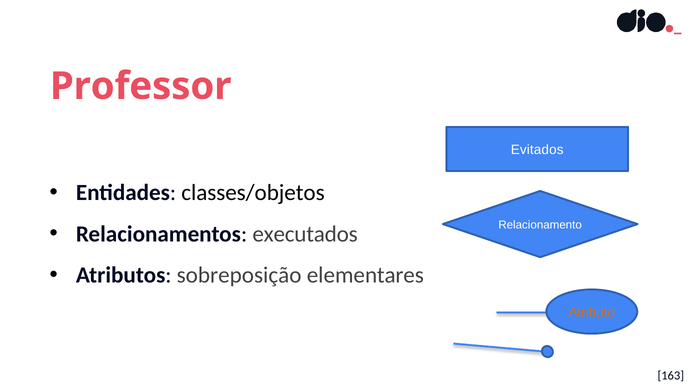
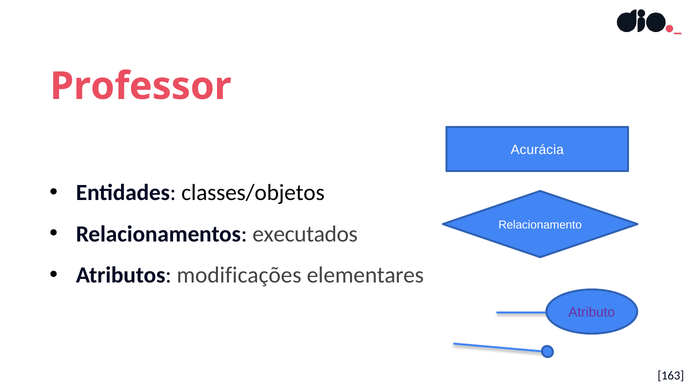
Evitados: Evitados -> Acurácia (537, 150)
sobreposição: sobreposição -> modificações (239, 276)
Atributo colour: orange -> purple (592, 313)
